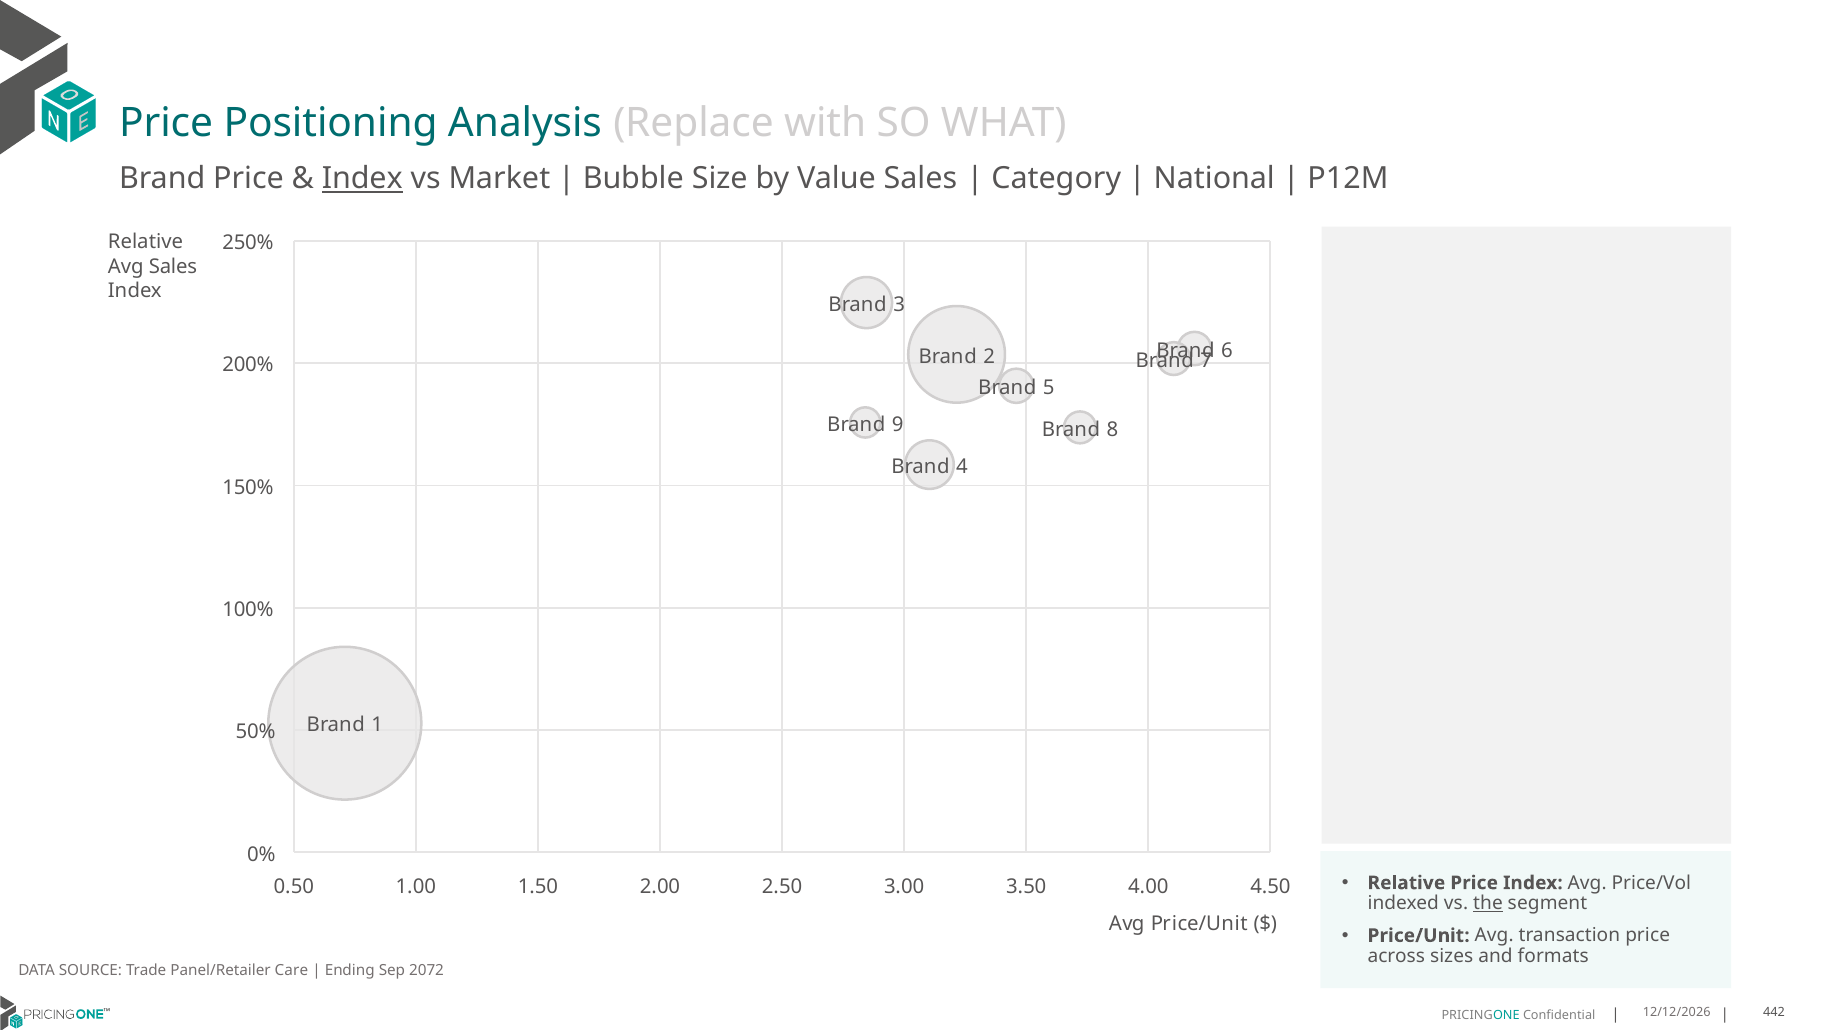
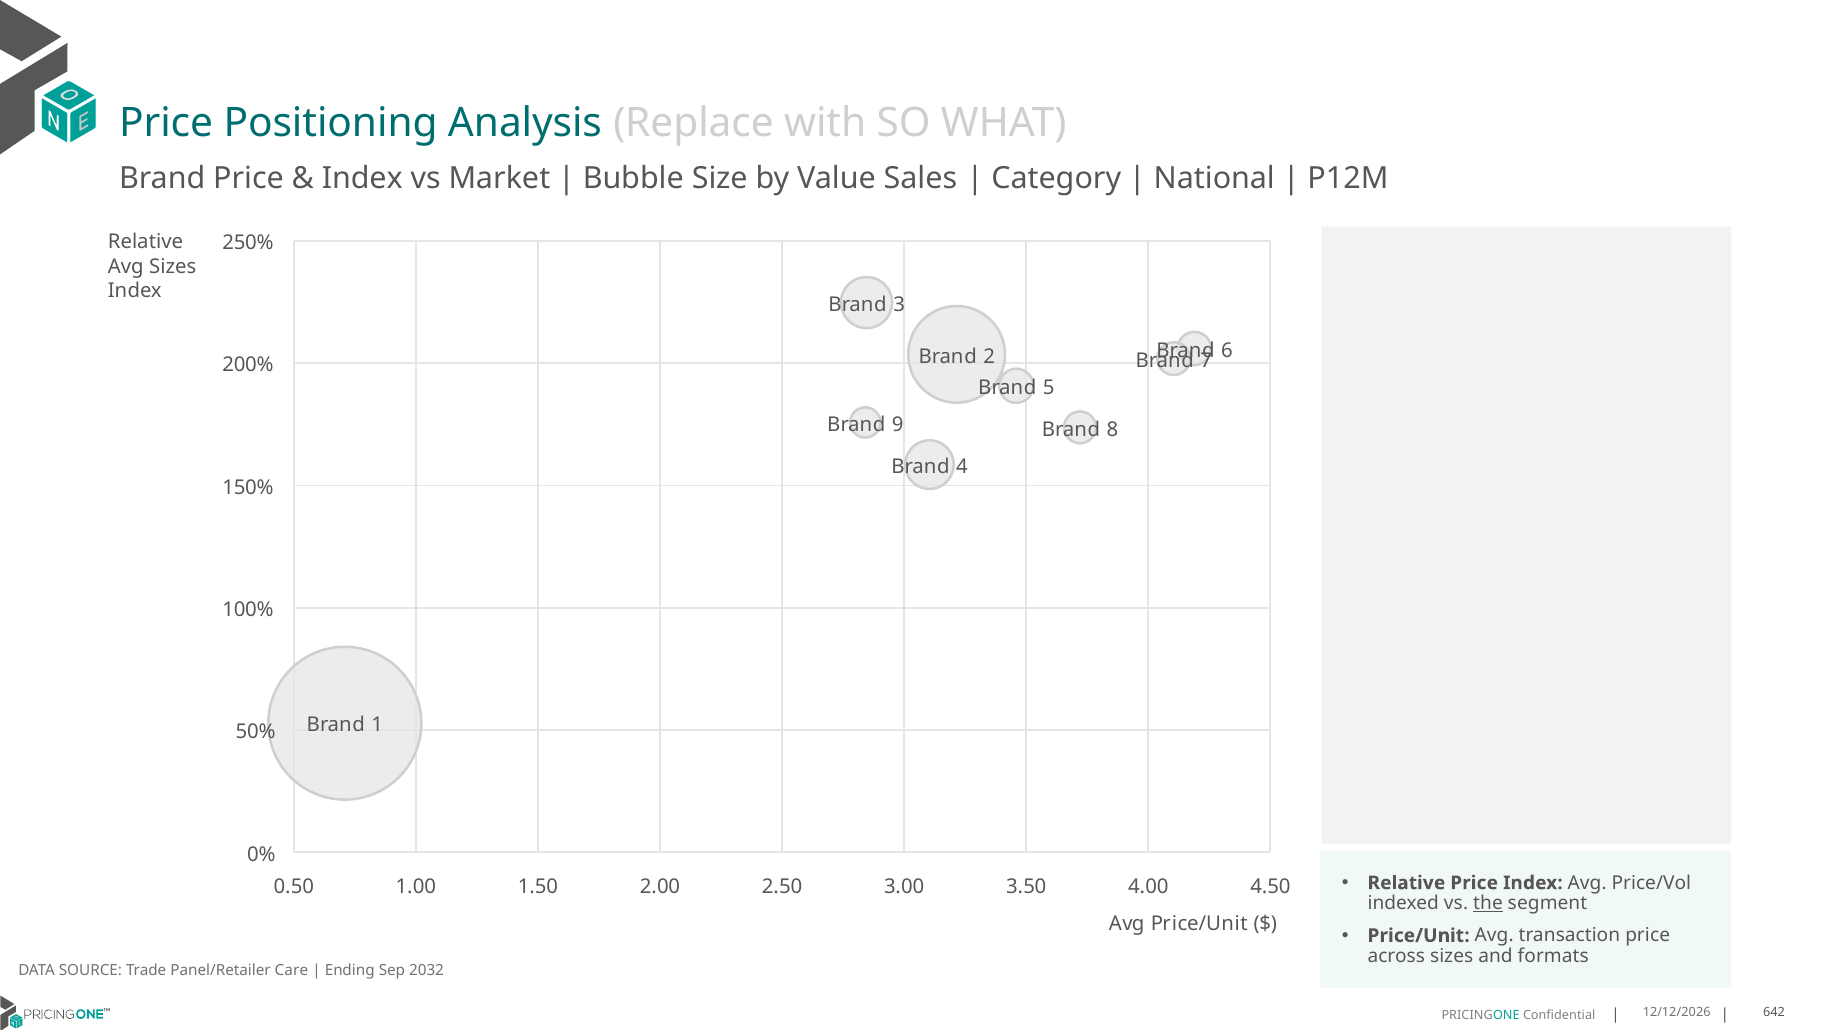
Index underline: present -> none (362, 178)
Avg Sales: Sales -> Sizes (173, 266)
2072: 2072 -> 2032 (427, 970)
442: 442 -> 642 (1774, 1012)
